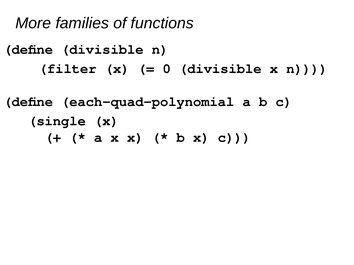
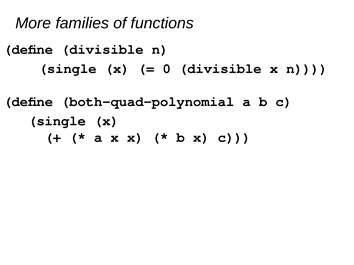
filter: filter -> single (68, 69)
each-quad-polynomial: each-quad-polynomial -> both-quad-polynomial (148, 102)
